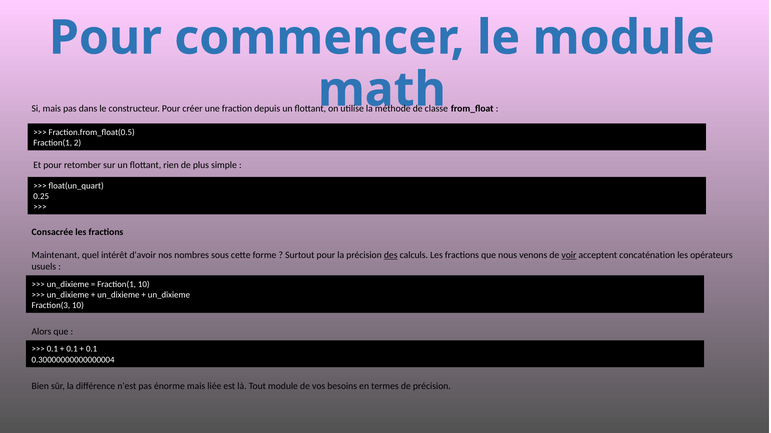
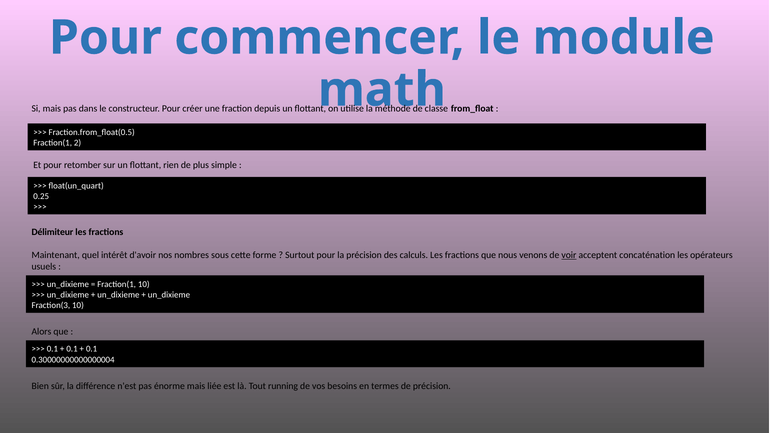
Consacrée: Consacrée -> Délimiteur (52, 232)
des underline: present -> none (391, 256)
Tout module: module -> running (283, 386)
